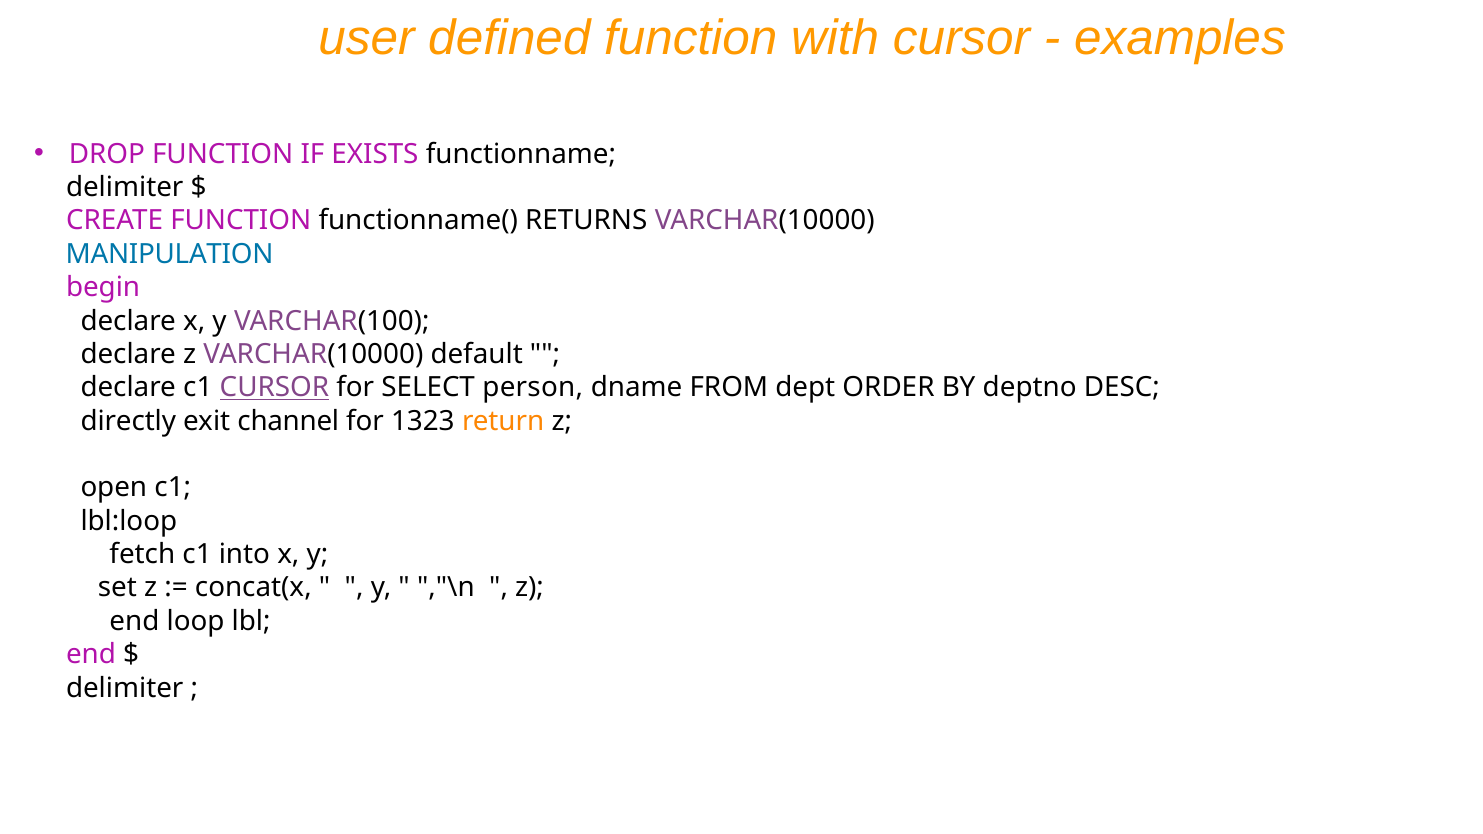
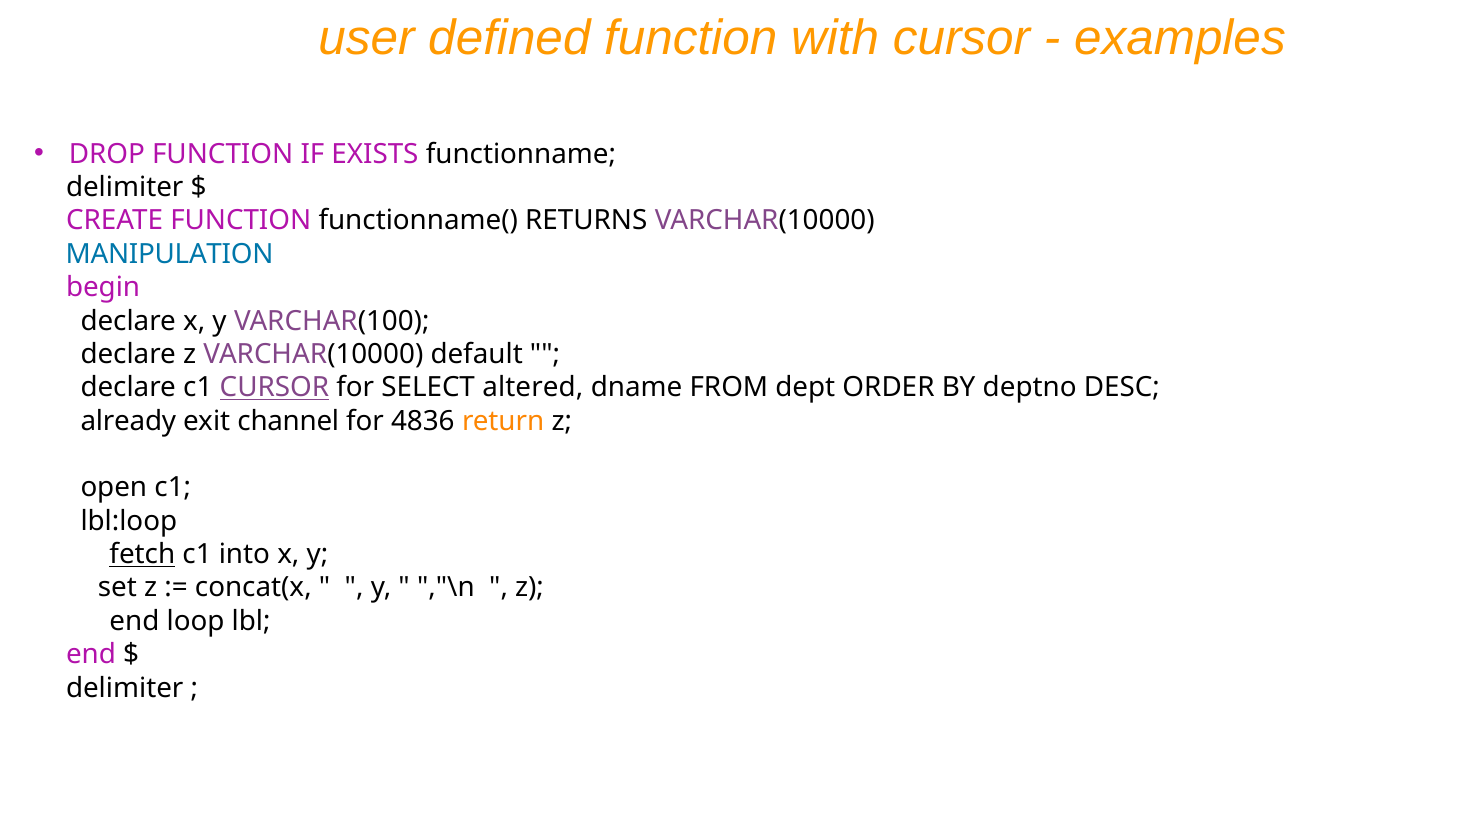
person: person -> altered (533, 388)
directly: directly -> already (128, 421)
1323: 1323 -> 4836 (423, 421)
fetch underline: none -> present (142, 555)
